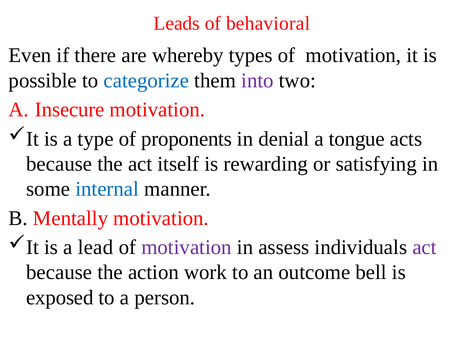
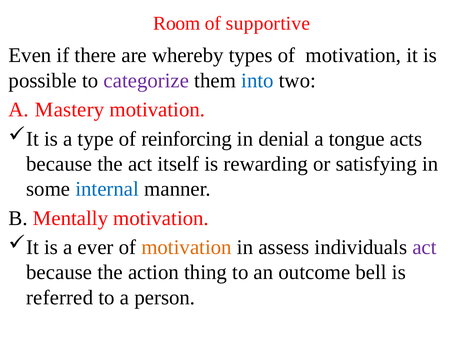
Leads: Leads -> Room (177, 23)
behavioral: behavioral -> supportive (268, 23)
categorize colour: blue -> purple (146, 80)
into colour: purple -> blue (257, 80)
Insecure: Insecure -> Mastery (70, 110)
proponents: proponents -> reinforcing (187, 139)
lead: lead -> ever (96, 247)
motivation colour: purple -> orange (187, 247)
work: work -> thing (206, 272)
exposed: exposed -> referred (60, 297)
